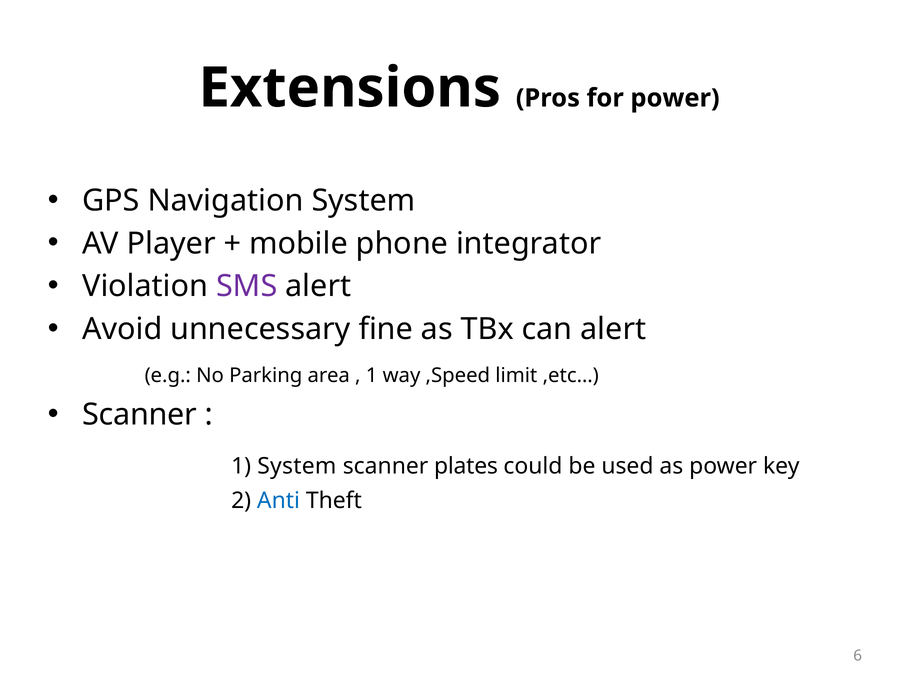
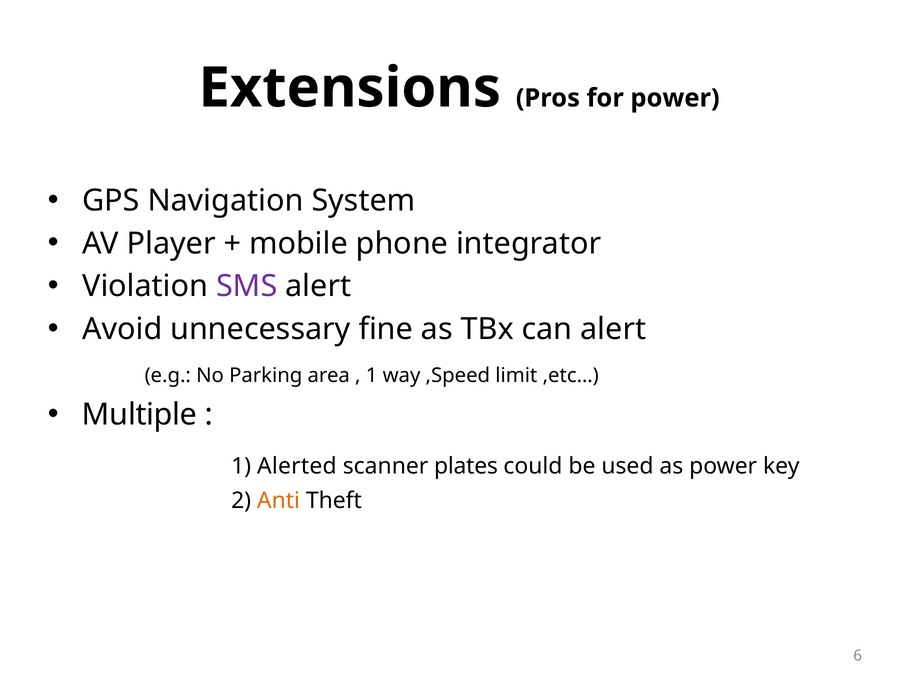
Scanner: Scanner -> Multiple (140, 415)
1 System: System -> Alerted (297, 466)
Anti colour: blue -> orange (278, 501)
